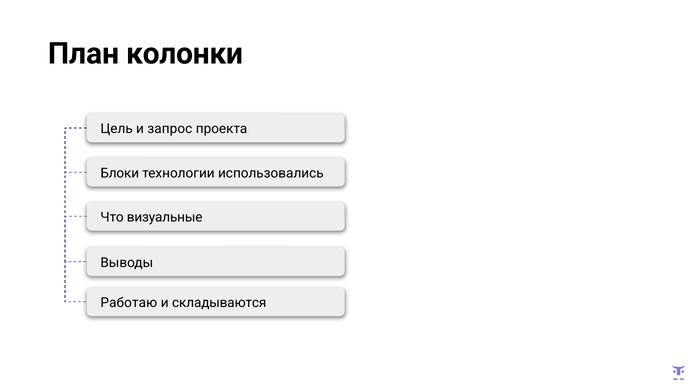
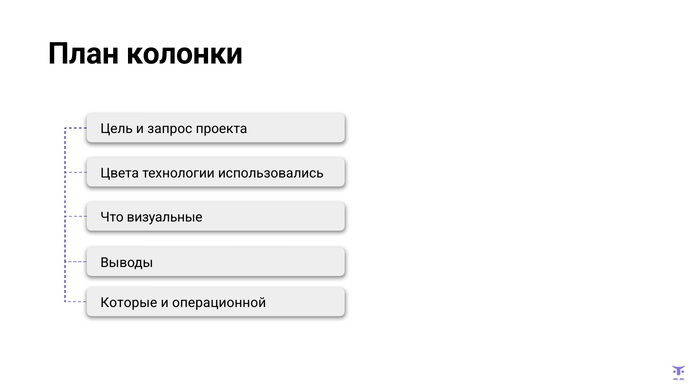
Блоки: Блоки -> Цвета (120, 173)
Работаю: Работаю -> Которые (129, 303)
складываются: складываются -> операционной (219, 303)
